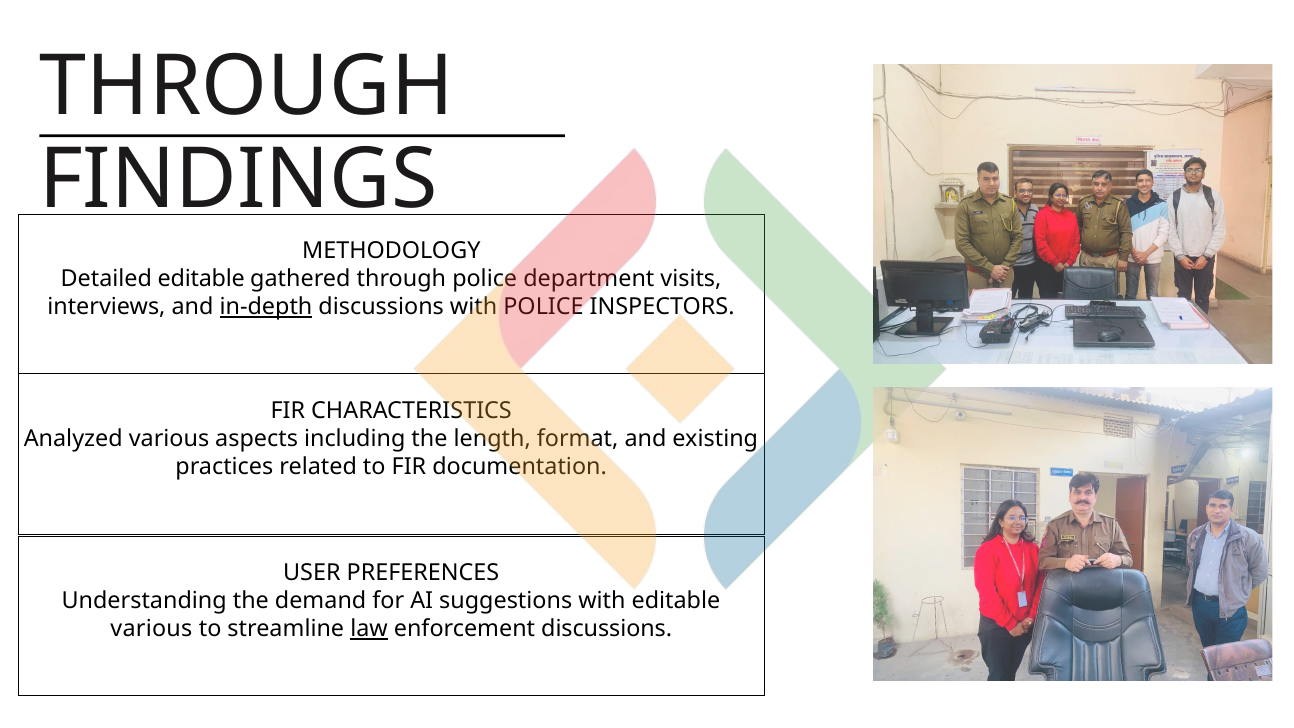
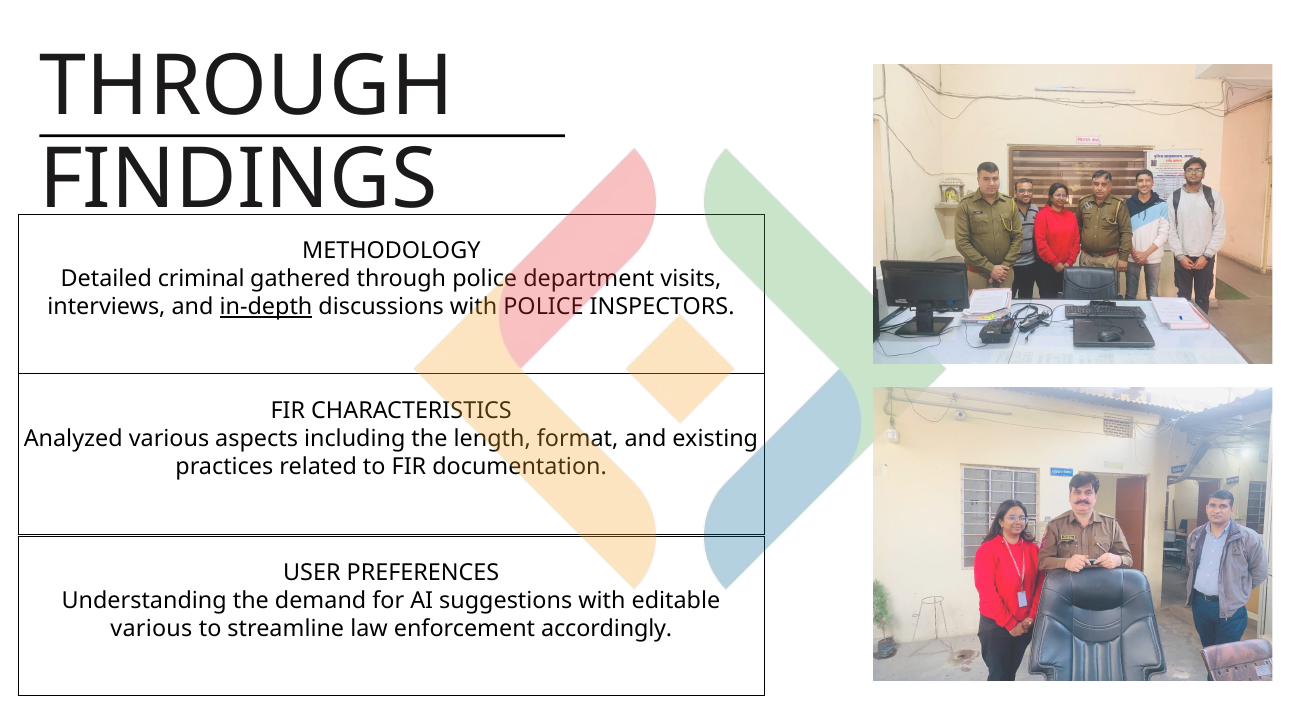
Detailed editable: editable -> criminal (201, 279)
law underline: present -> none (369, 629)
enforcement discussions: discussions -> accordingly (607, 629)
